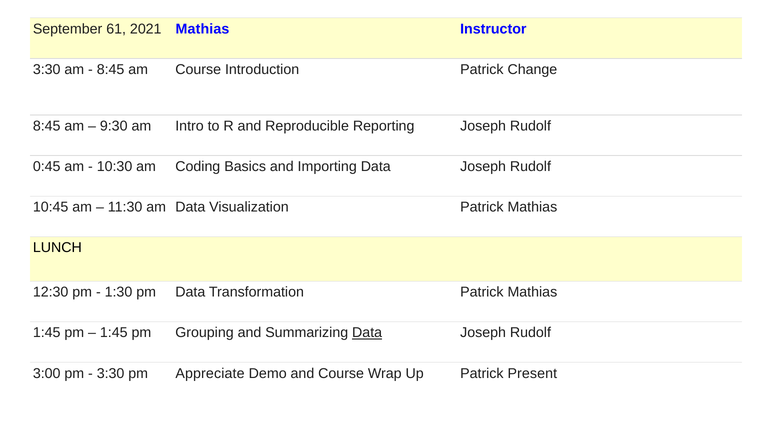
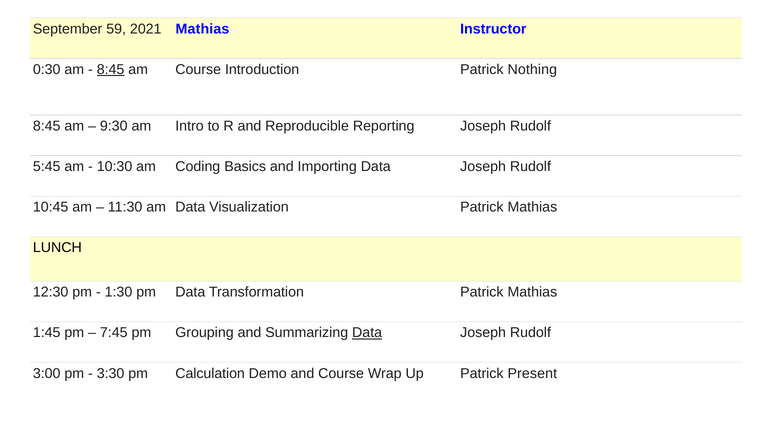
61: 61 -> 59 (116, 29)
3:30: 3:30 -> 0:30 (47, 70)
8:45 underline: none -> present (111, 70)
Change: Change -> Nothing (532, 70)
0:45: 0:45 -> 5:45 (47, 167)
1:45: 1:45 -> 7:45 (114, 333)
Appreciate: Appreciate -> Calculation (210, 374)
